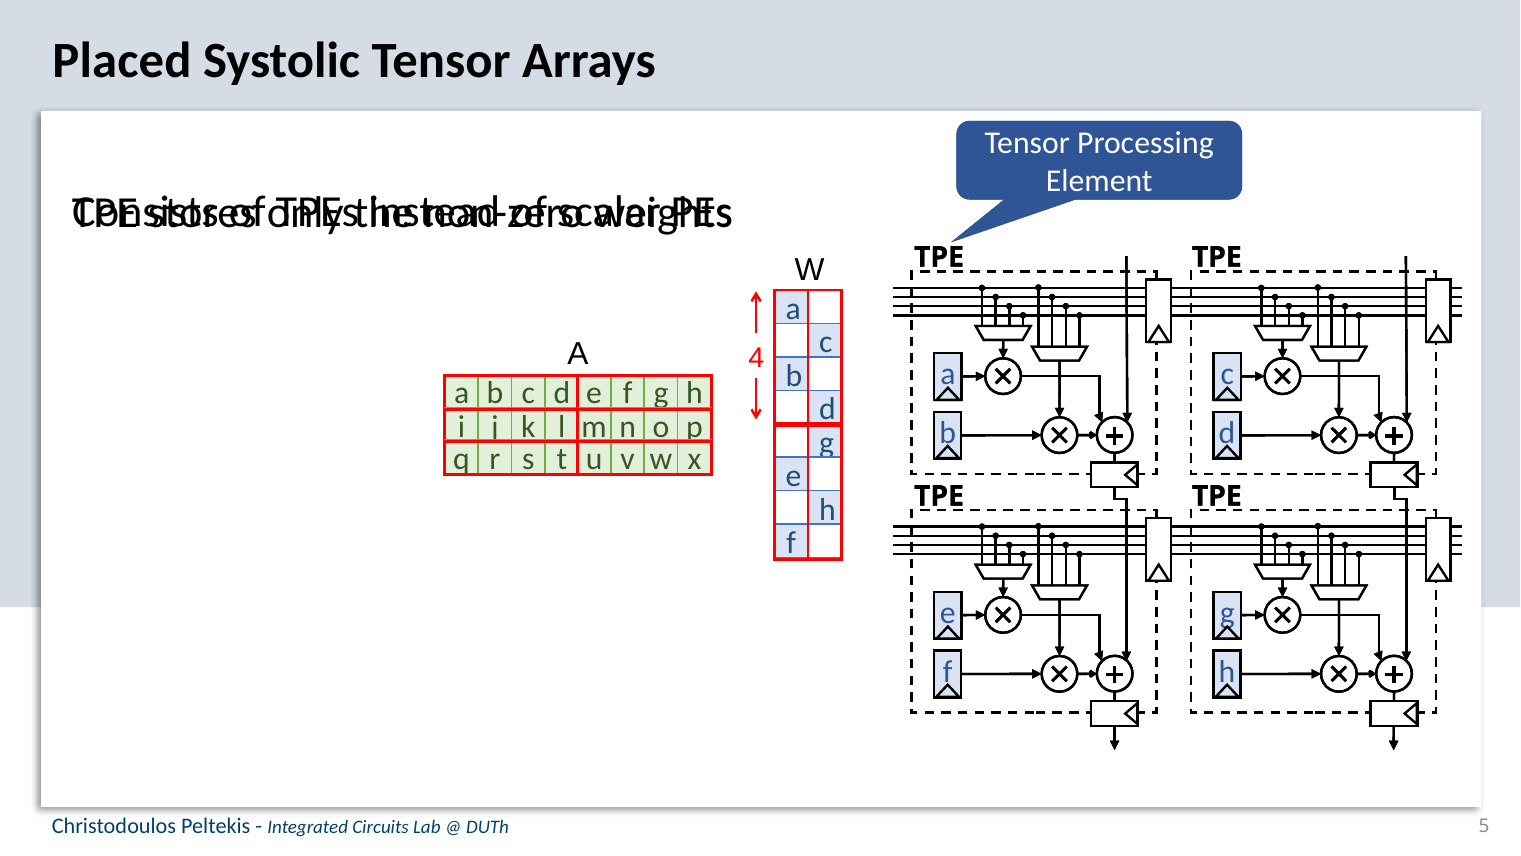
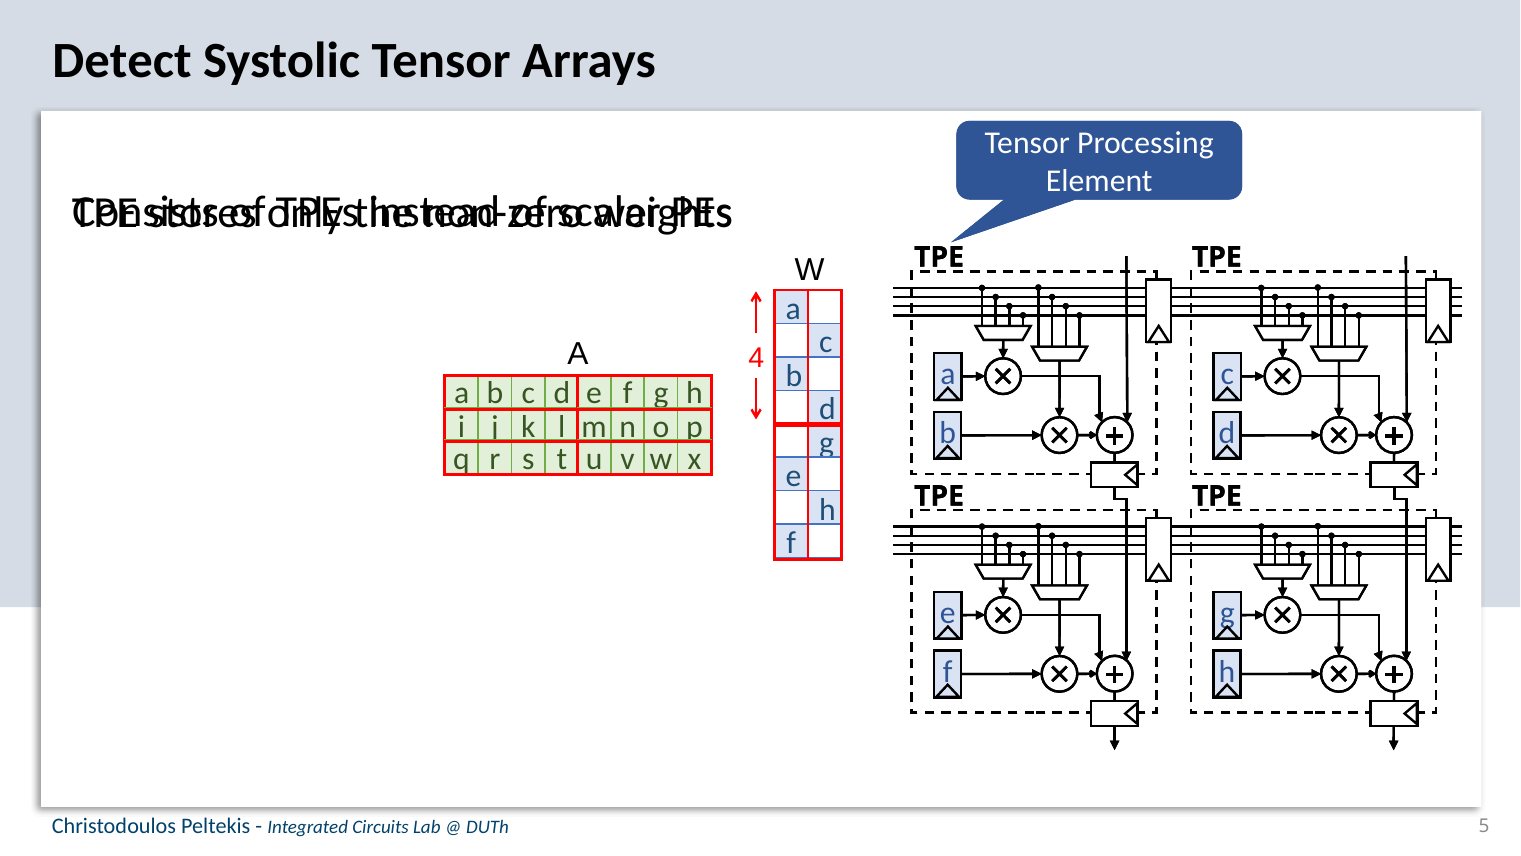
Placed: Placed -> Detect (122, 60)
